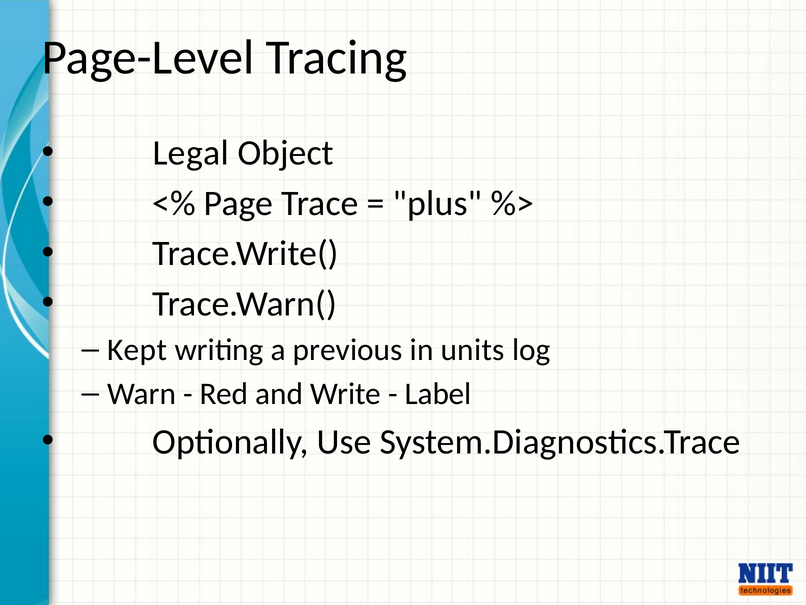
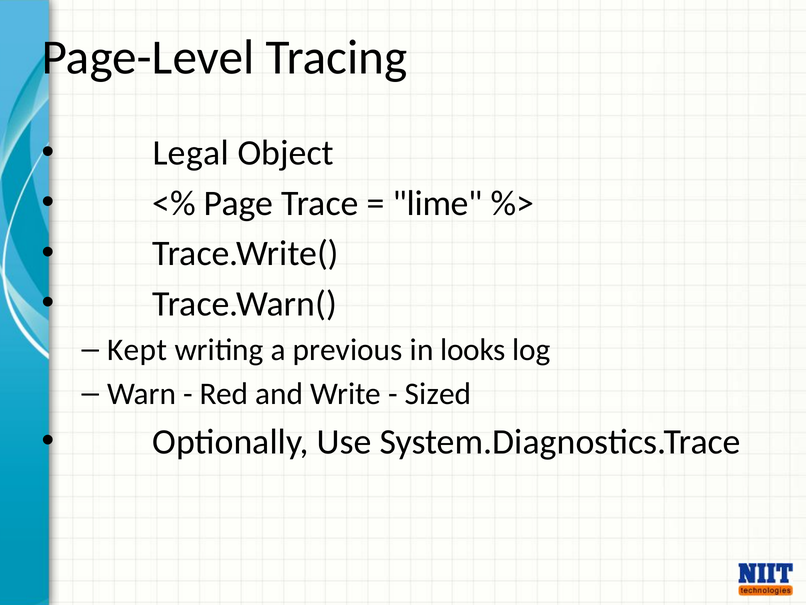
plus: plus -> lime (438, 203)
units: units -> looks (473, 350)
Label: Label -> Sized (438, 394)
